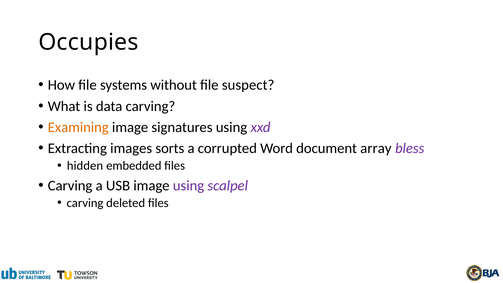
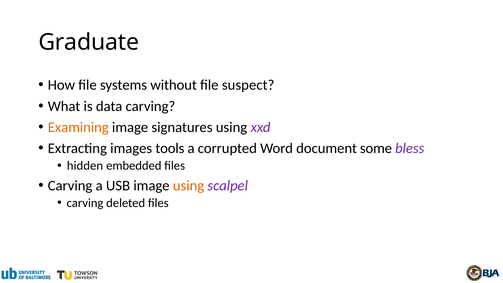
Occupies: Occupies -> Graduate (89, 42)
sorts: sorts -> tools (170, 148)
array: array -> some (376, 148)
using colour: purple -> orange (189, 186)
